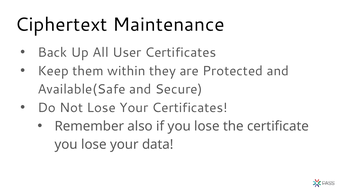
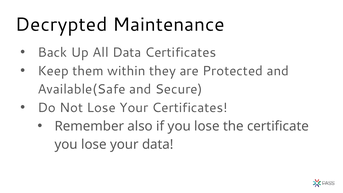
Ciphertext: Ciphertext -> Decrypted (61, 25)
All User: User -> Data (127, 52)
